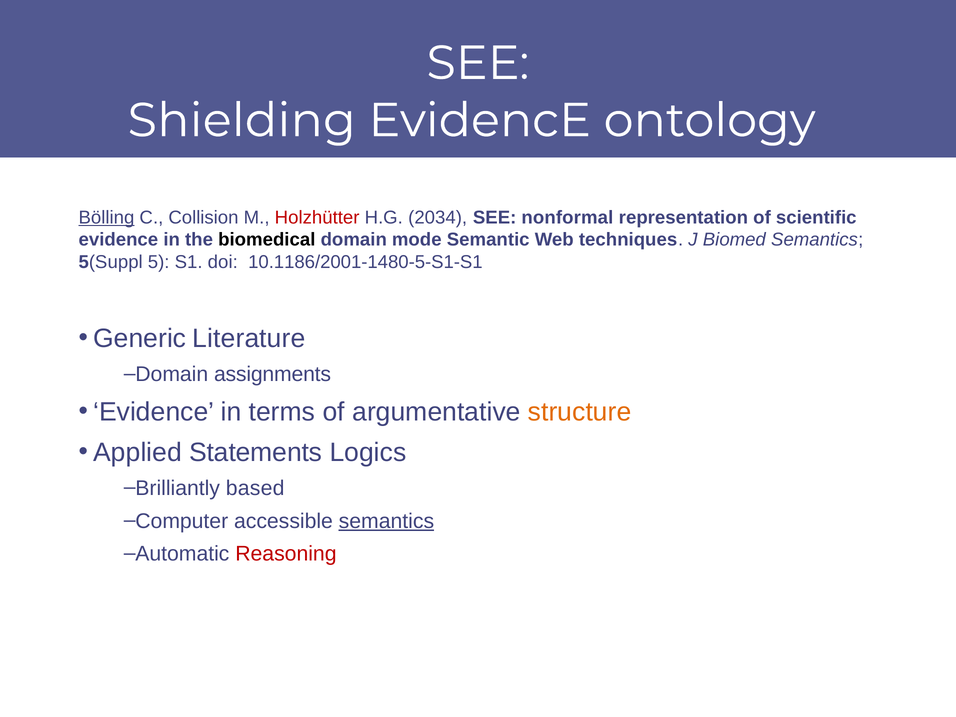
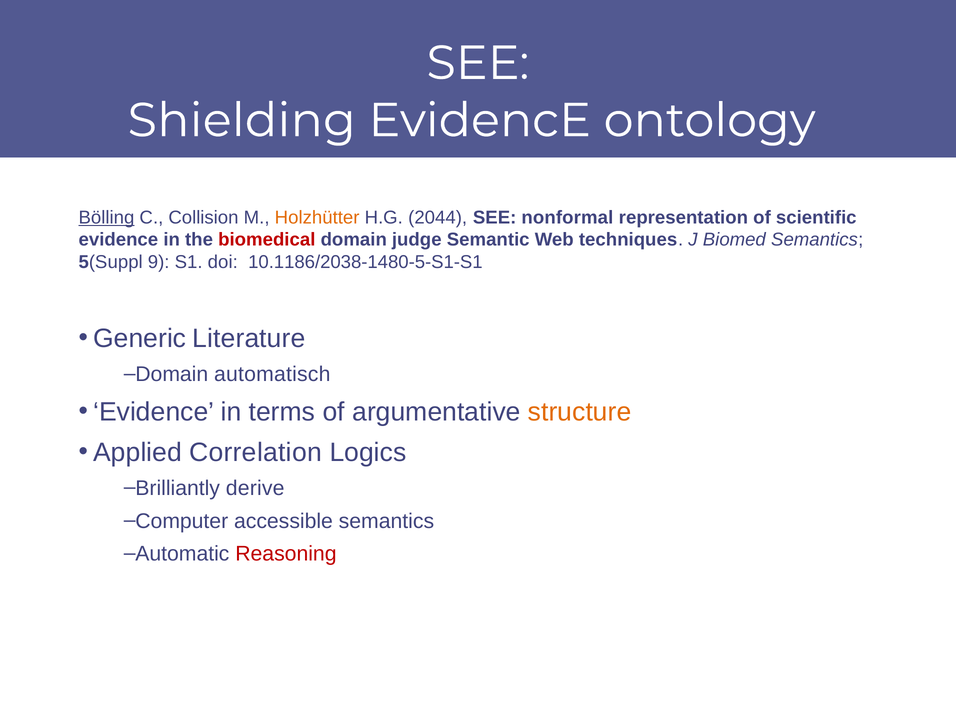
Holzhütter colour: red -> orange (317, 217)
2034: 2034 -> 2044 (438, 217)
biomedical colour: black -> red (267, 240)
mode: mode -> judge (417, 240)
5: 5 -> 9 (159, 262)
10.1186/2001-1480-5-S1-S1: 10.1186/2001-1480-5-S1-S1 -> 10.1186/2038-1480-5-S1-S1 (365, 262)
assignments: assignments -> automatisch (272, 374)
Statements: Statements -> Correlation (256, 452)
based: based -> derive (255, 488)
semantics underline: present -> none (386, 521)
